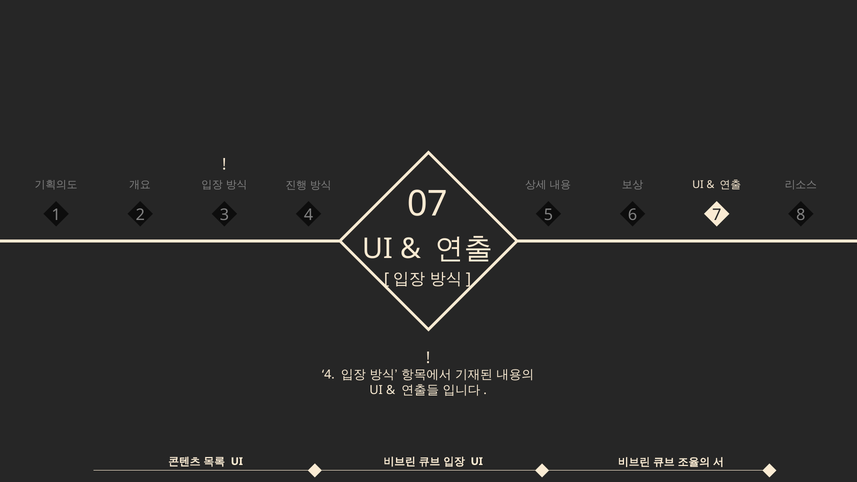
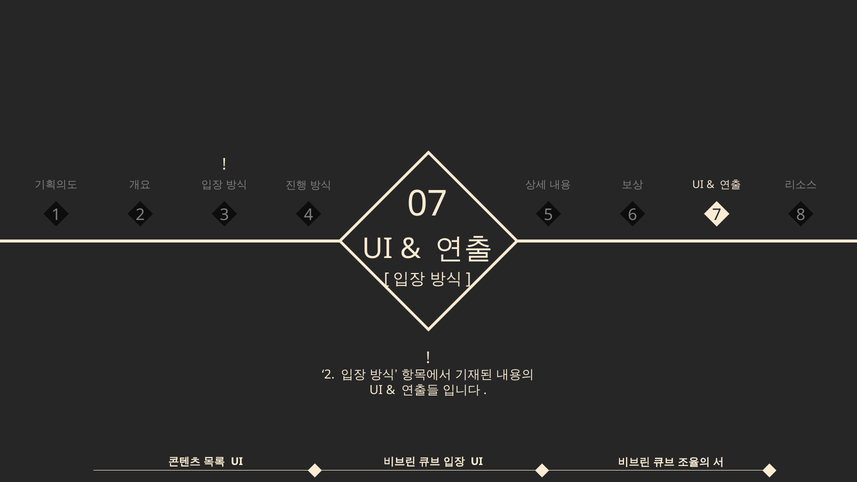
4: 4 -> 2 (328, 375)
